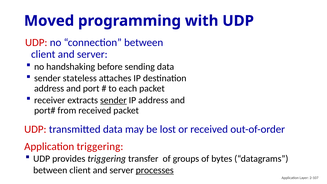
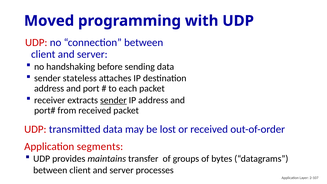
Application triggering: triggering -> segments (100, 146)
provides triggering: triggering -> maintains (107, 159)
processes underline: present -> none (155, 170)
